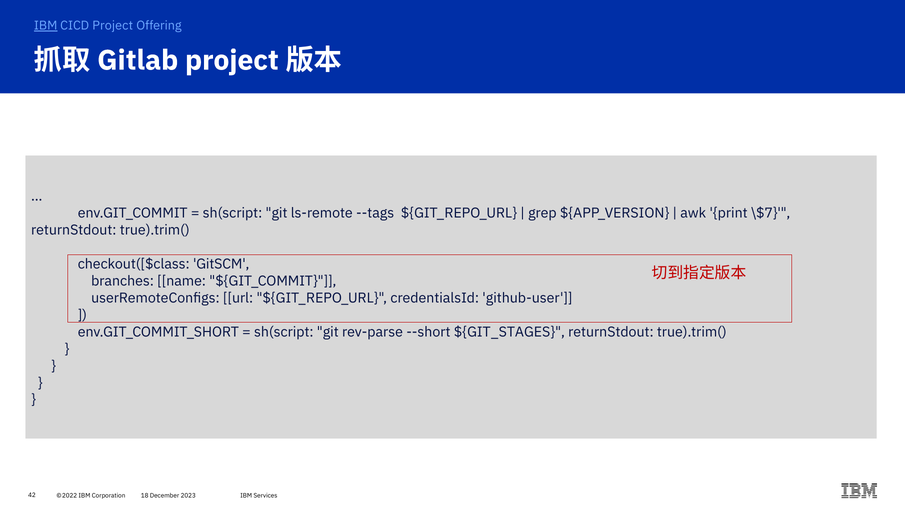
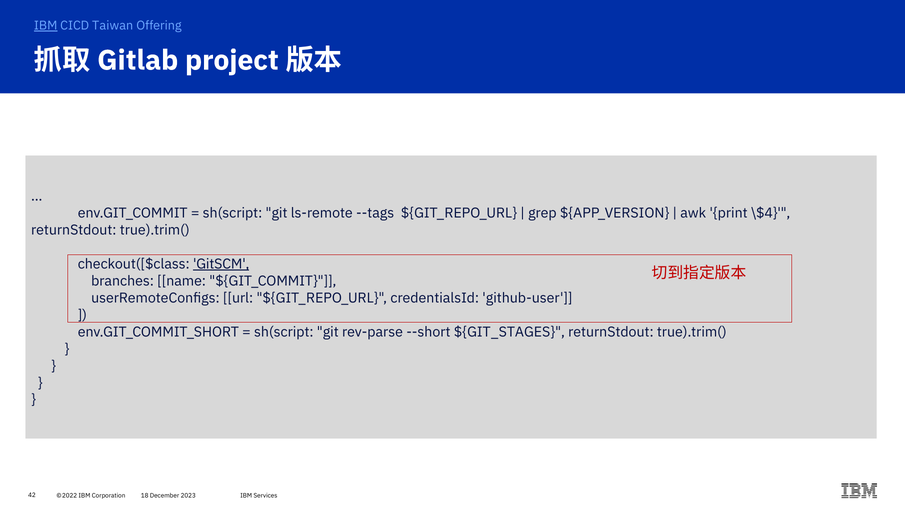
Project: Project -> Taiwan (113, 26)
\$7: \$7 -> \$4 (771, 213)
GitSCM underline: none -> present (221, 264)
